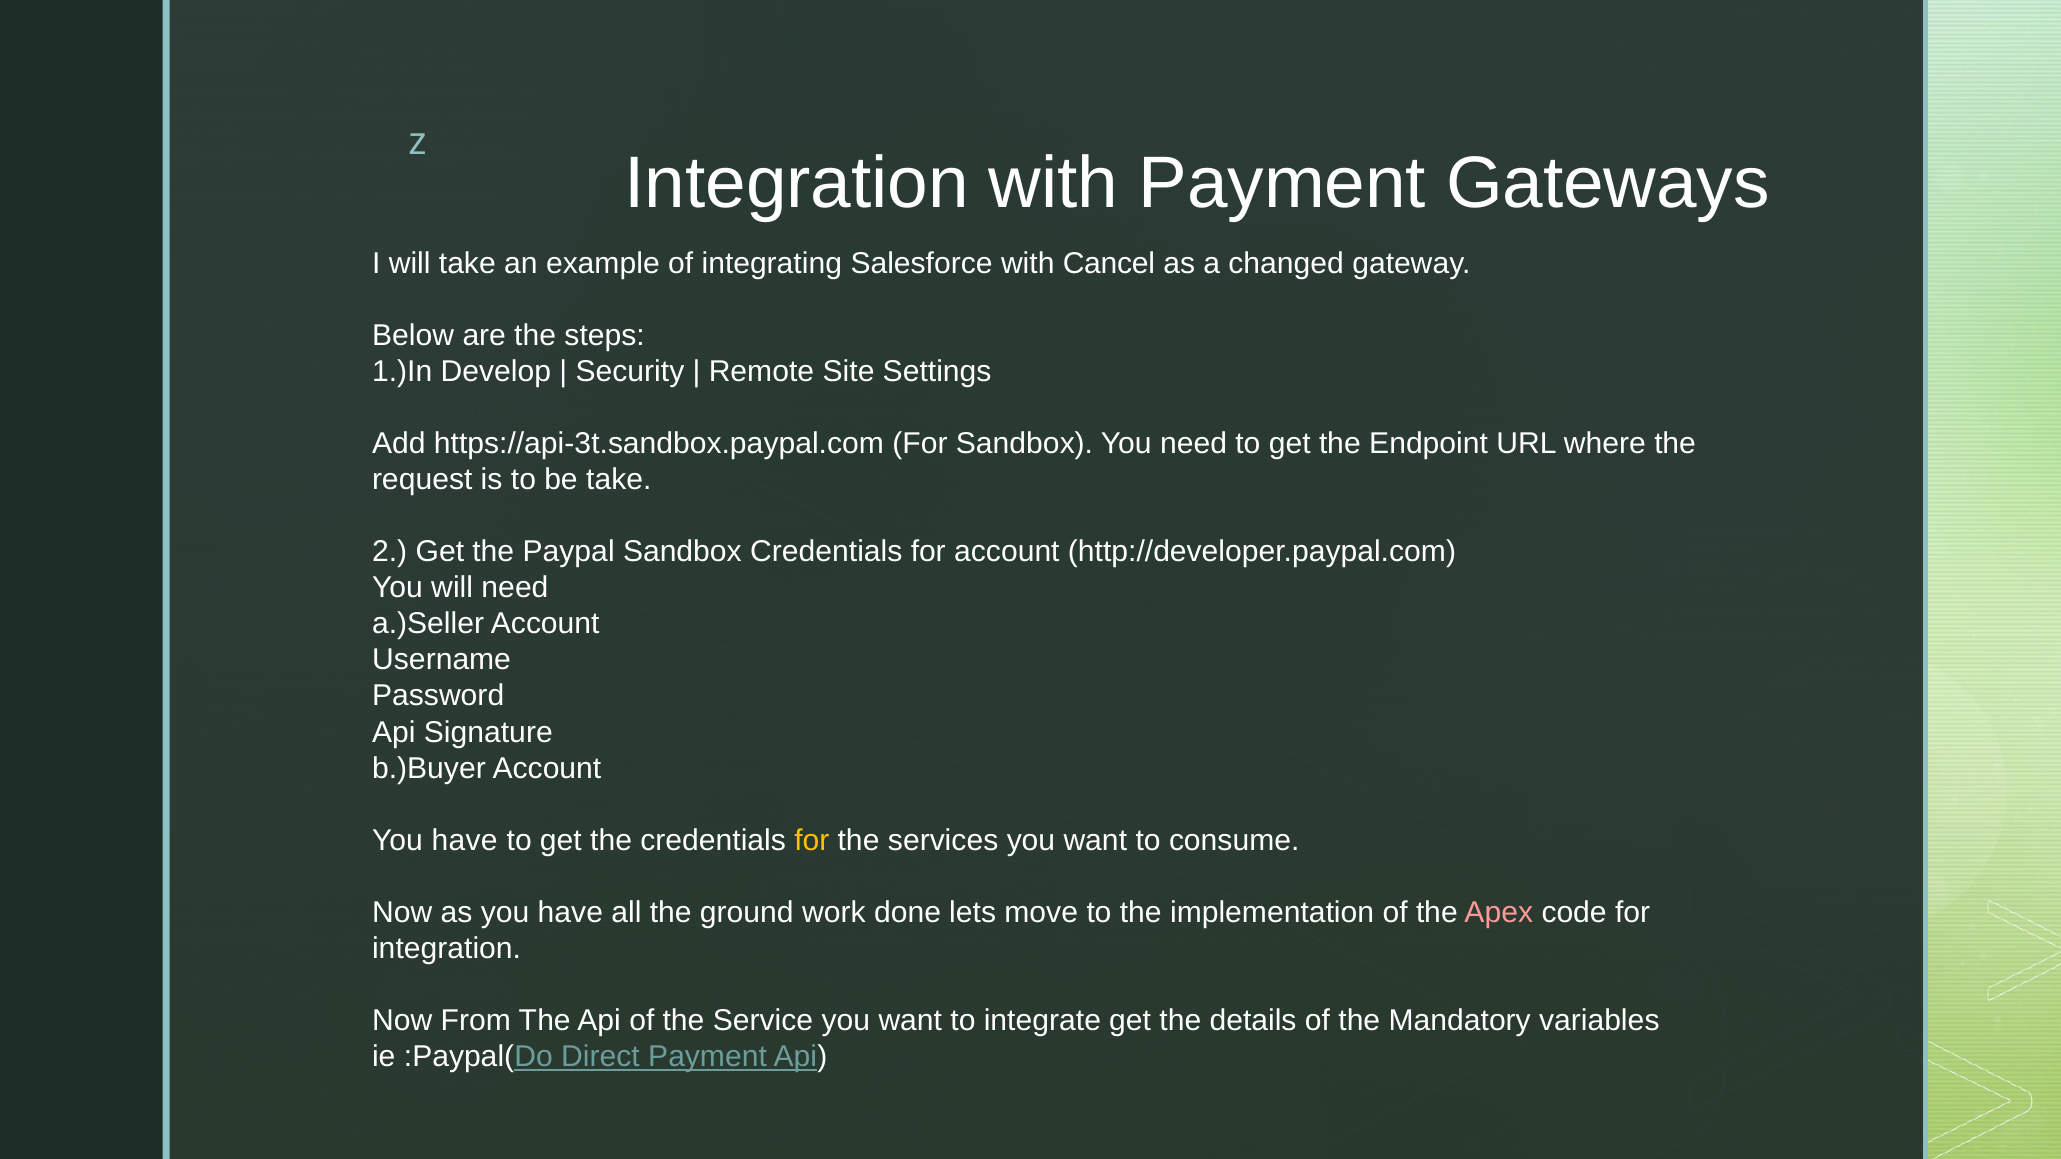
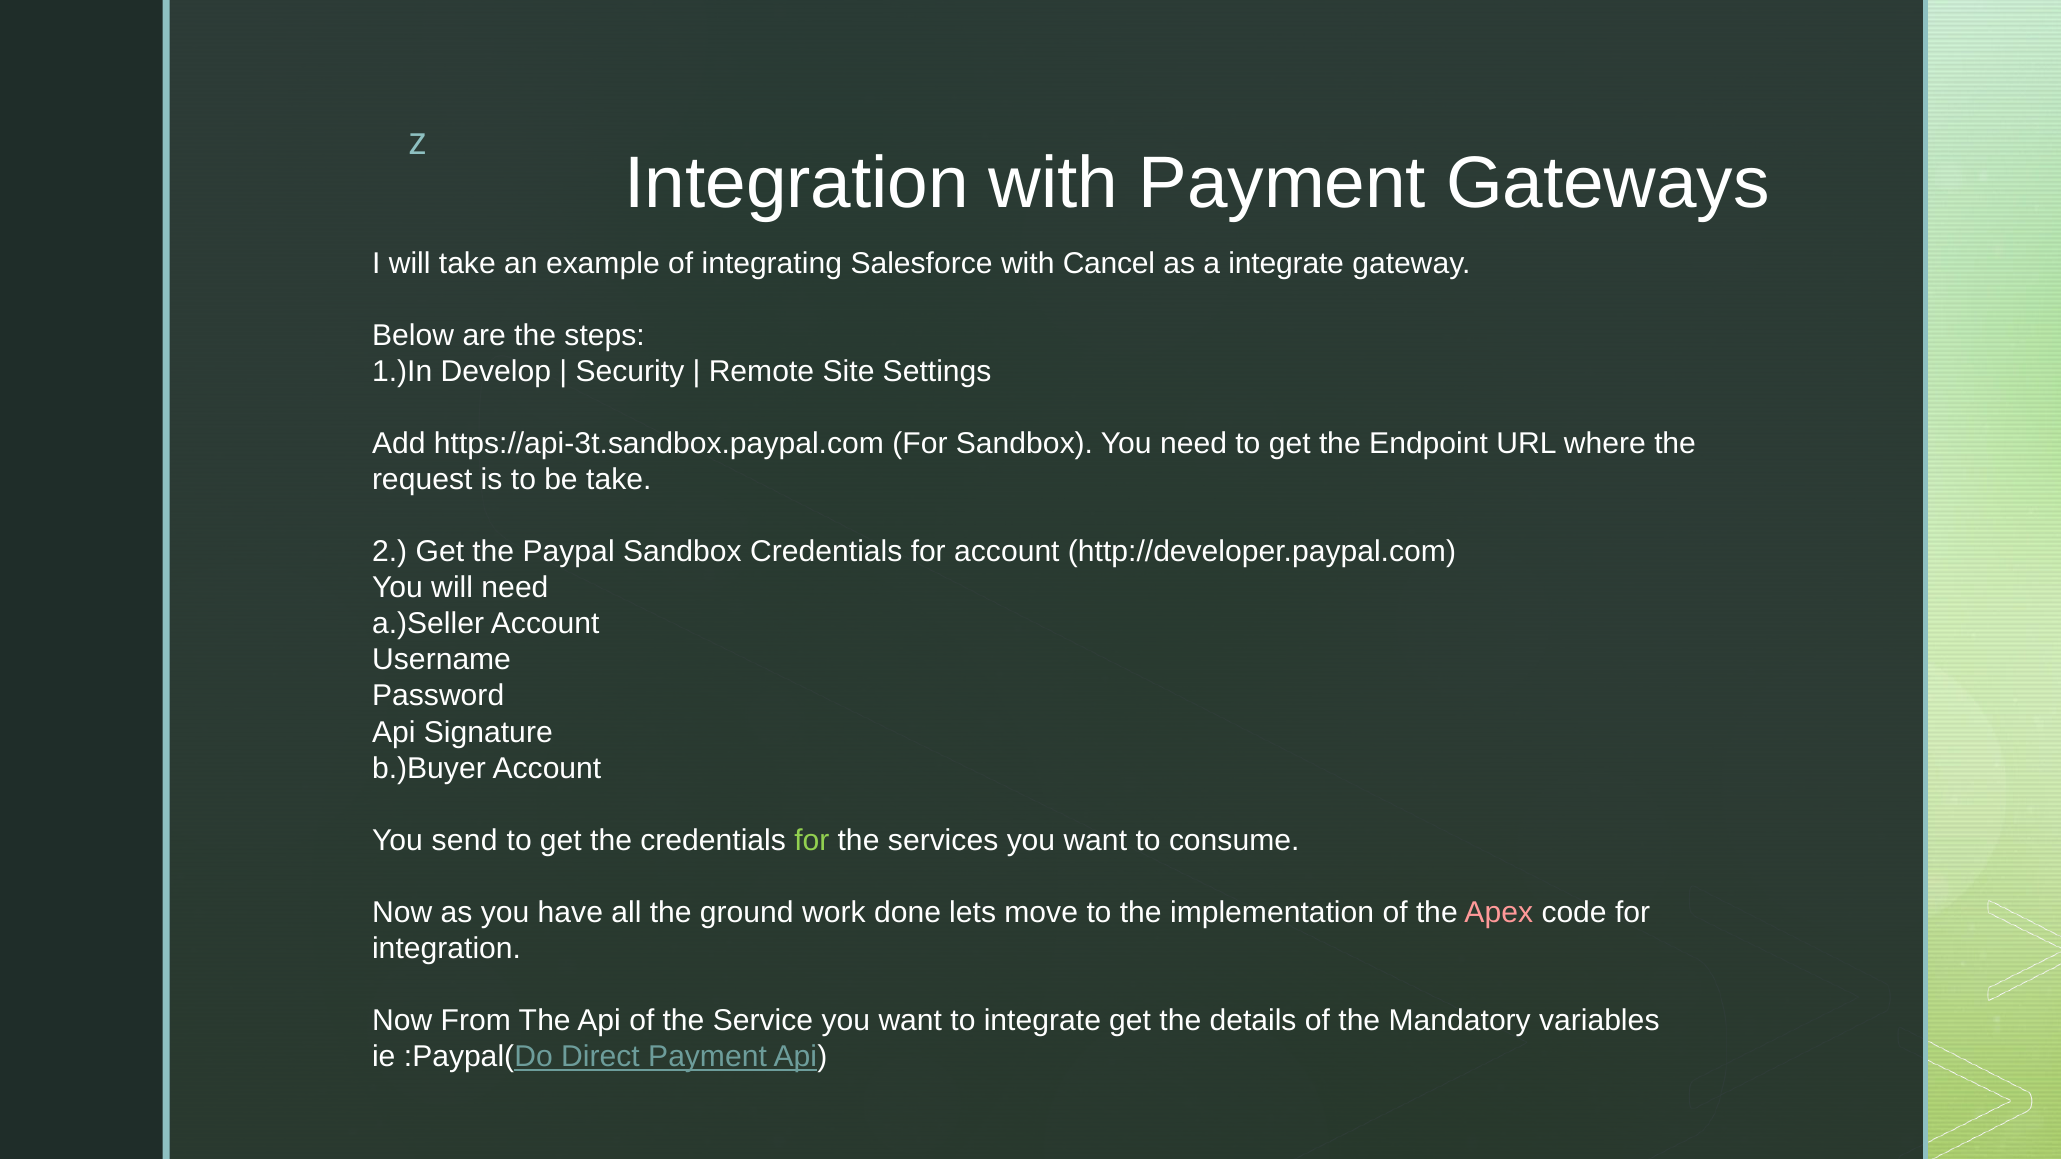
a changed: changed -> integrate (1286, 263)
have: have -> send (465, 841)
for colour: yellow -> light green (812, 841)
